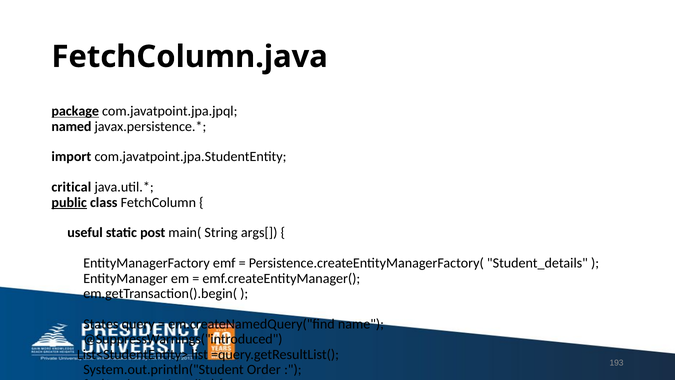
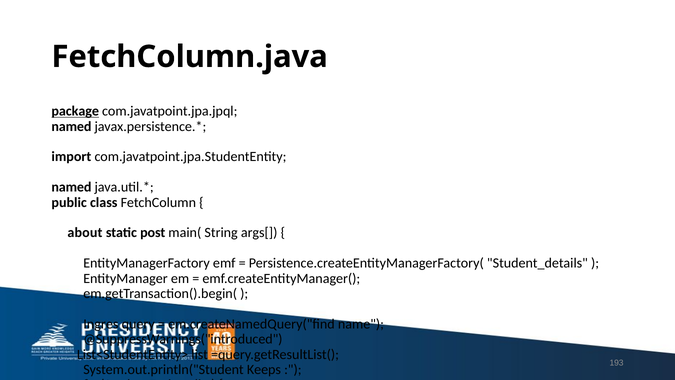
critical: critical -> named (71, 187)
public underline: present -> none (69, 202)
useful: useful -> about (85, 233)
States: States -> Ingres (101, 324)
Order: Order -> Keeps (264, 369)
